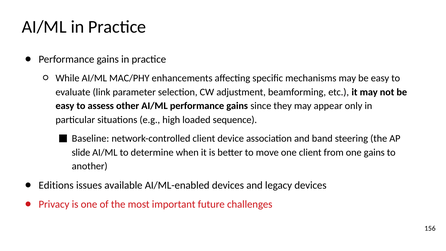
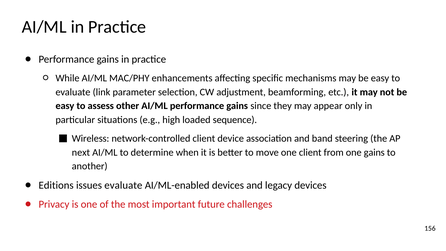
Baseline: Baseline -> Wireless (91, 138)
slide: slide -> next (81, 152)
issues available: available -> evaluate (123, 185)
